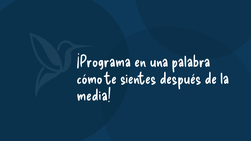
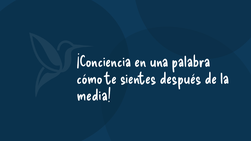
¡Programa: ¡Programa -> ¡Conciencia (104, 62)
